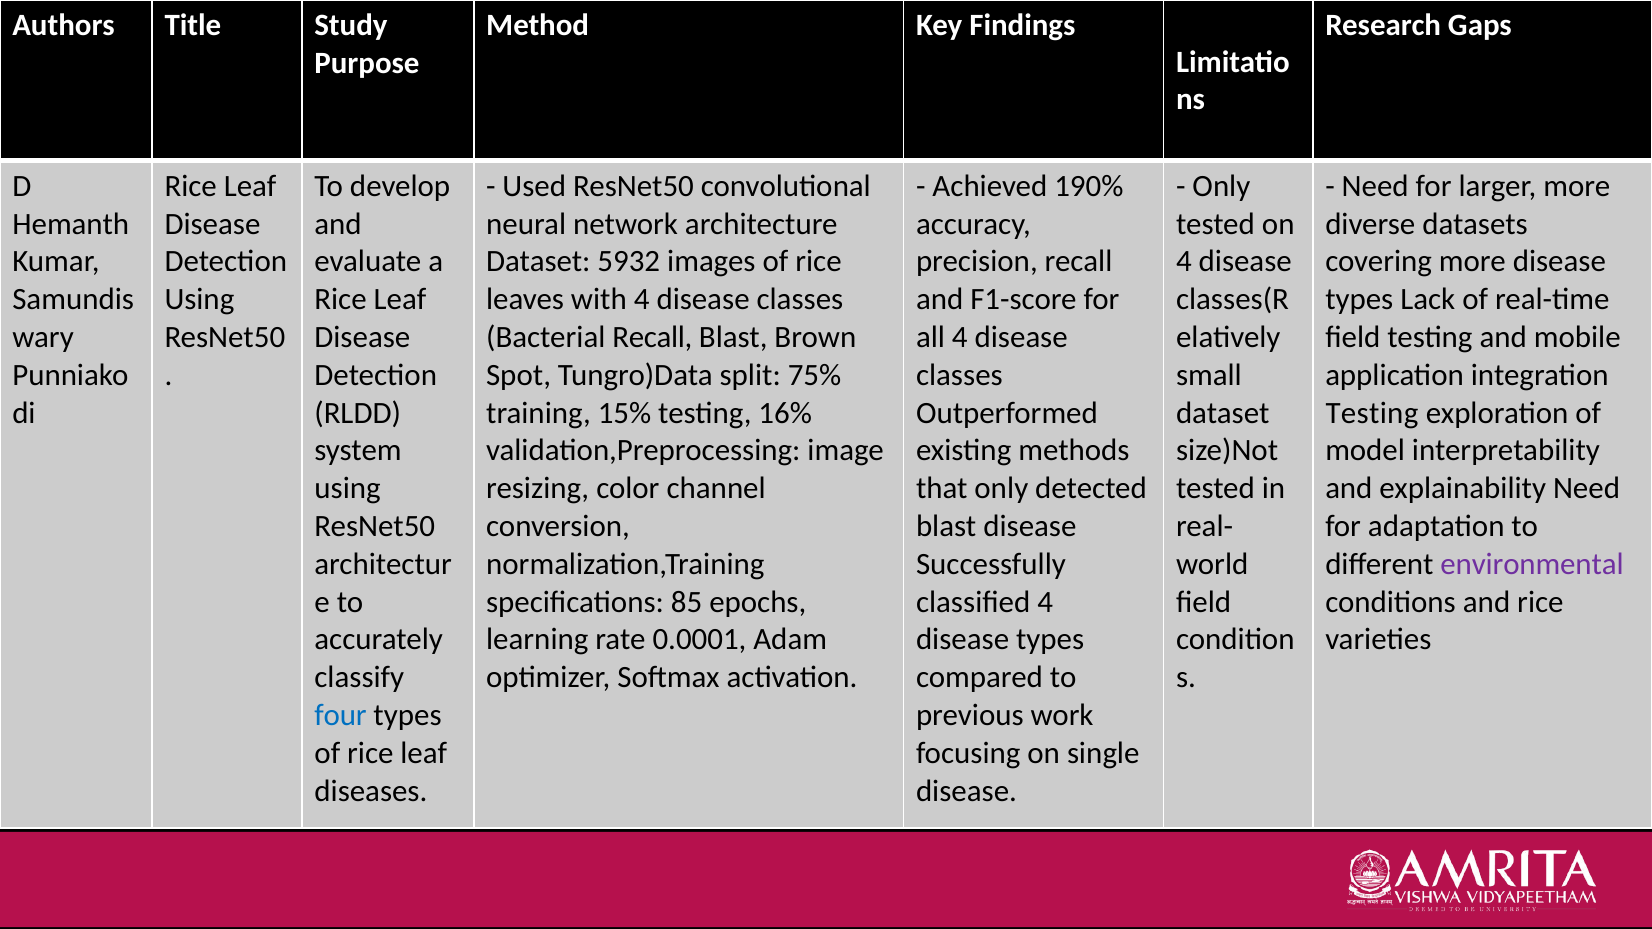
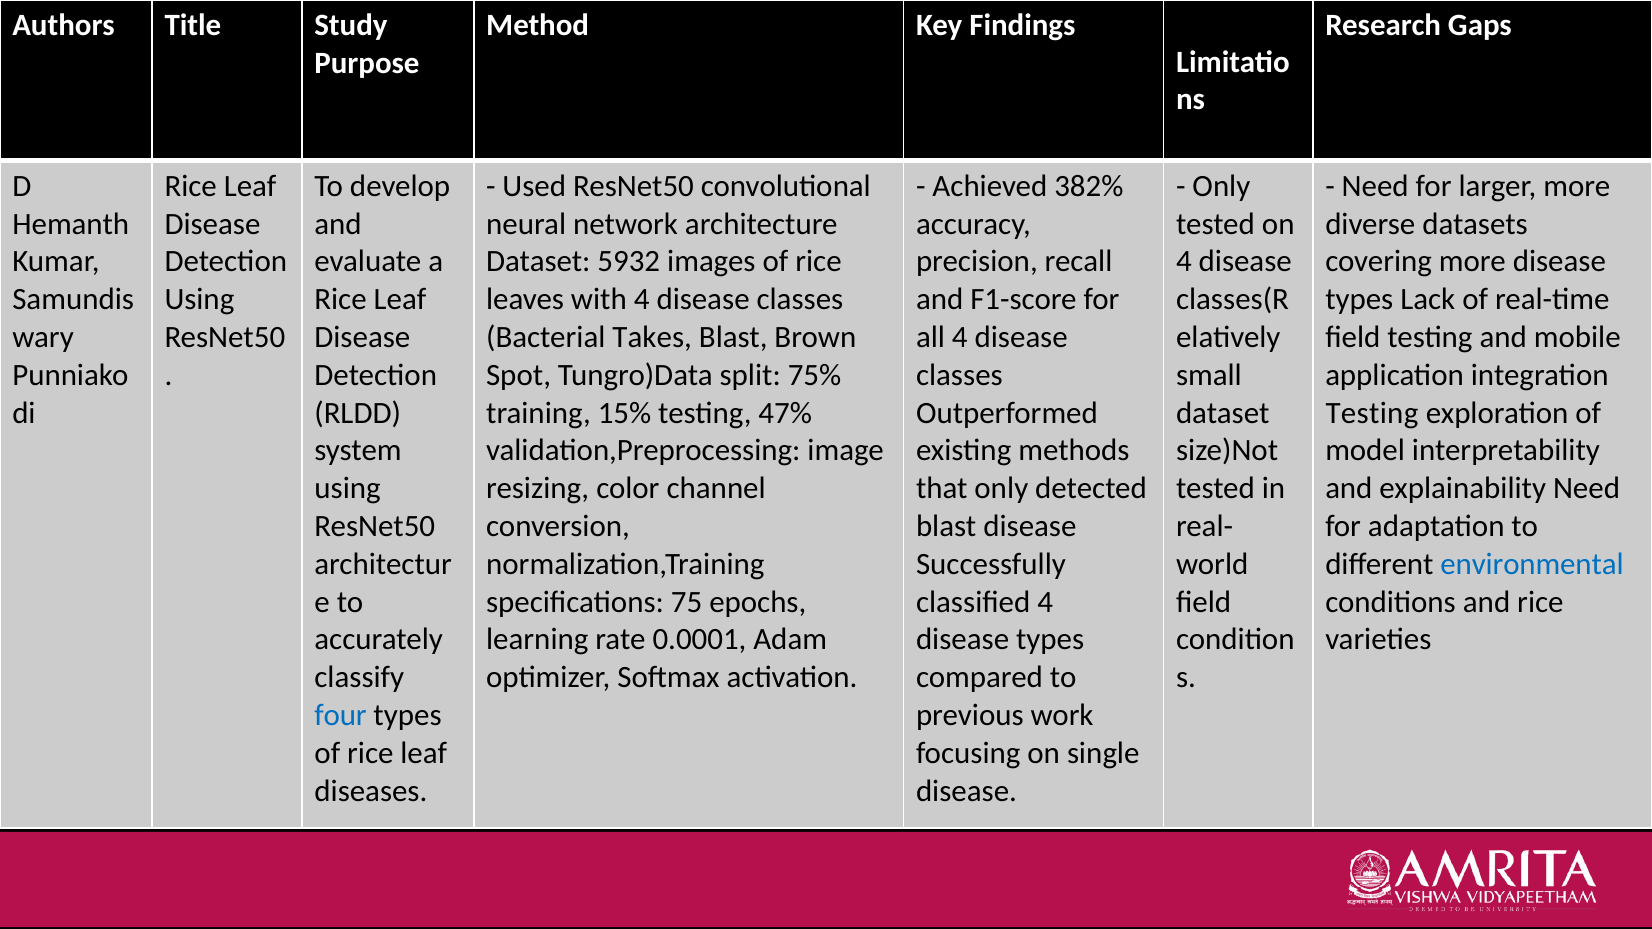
190%: 190% -> 382% (1089, 186)
Bacterial Recall: Recall -> Takes (652, 337)
16%: 16% -> 47% (785, 413)
environmental colour: purple -> blue (1532, 564)
85: 85 -> 75 (687, 602)
